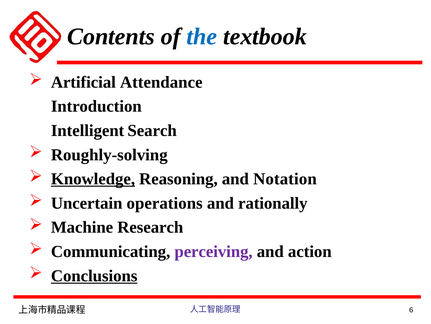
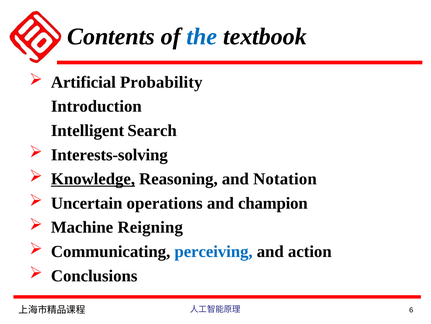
Attendance: Attendance -> Probability (161, 82)
Roughly-solving: Roughly-solving -> Interests-solving (109, 154)
rationally: rationally -> champion (273, 203)
Research: Research -> Reigning (150, 227)
perceiving colour: purple -> blue (214, 251)
Conclusions underline: present -> none (94, 275)
